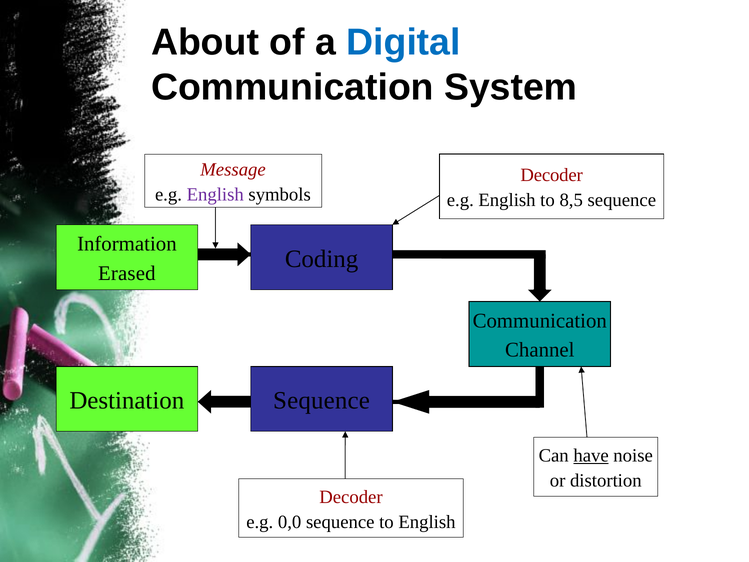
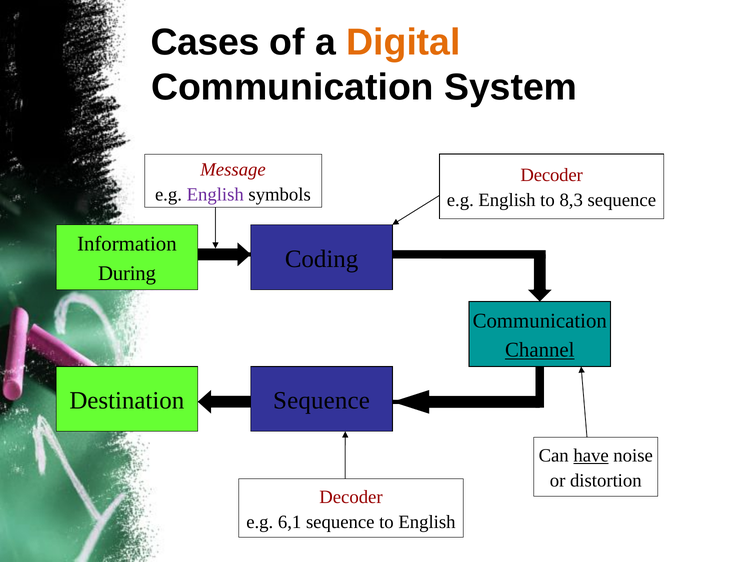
About: About -> Cases (205, 42)
Digital colour: blue -> orange (403, 42)
8,5: 8,5 -> 8,3 (571, 200)
Erased: Erased -> During (127, 273)
Channel underline: none -> present (540, 350)
0,0: 0,0 -> 6,1 (290, 522)
